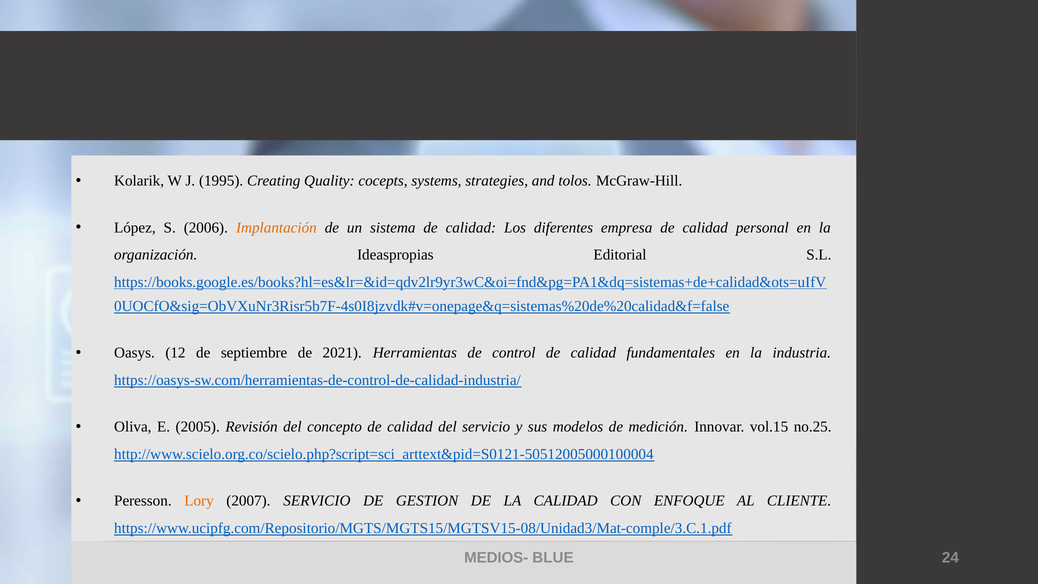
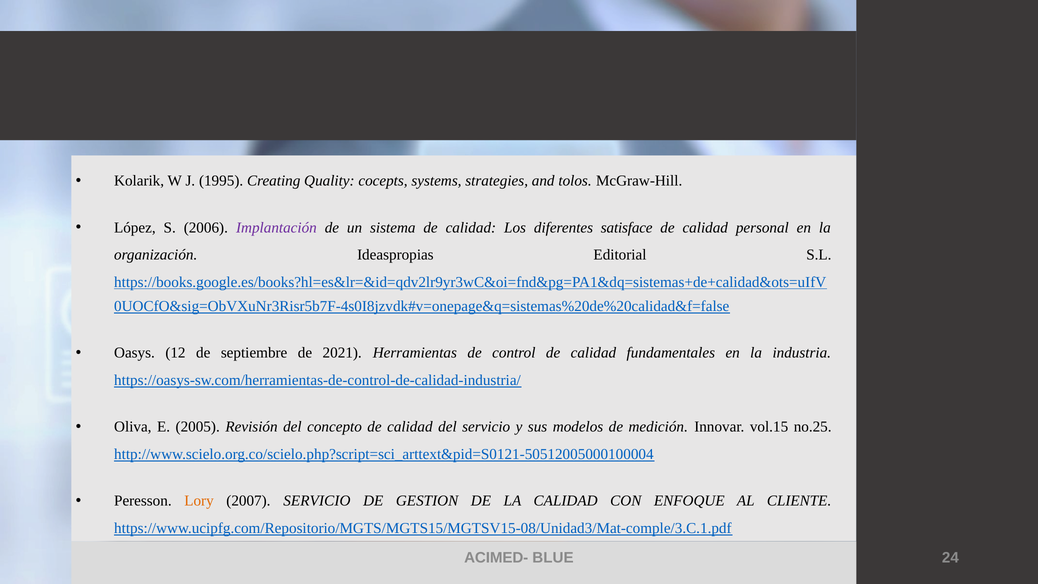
Implantación colour: orange -> purple (276, 227)
empresa: empresa -> satisface (627, 227)
MEDIOS-: MEDIOS- -> ACIMED- (496, 558)
